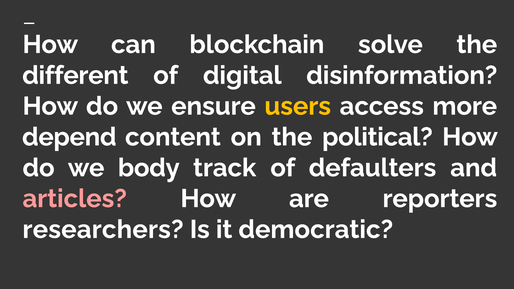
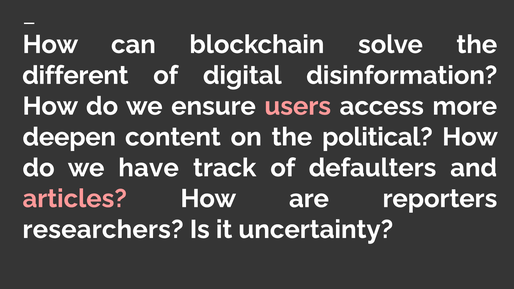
users colour: yellow -> pink (298, 106)
depend: depend -> deepen (69, 137)
body: body -> have (149, 168)
democratic: democratic -> uncertainty (316, 230)
